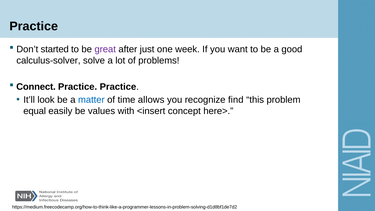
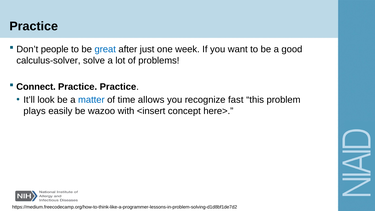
started: started -> people (55, 49)
great colour: purple -> blue (105, 49)
find: find -> fast (236, 100)
equal: equal -> plays (35, 111)
values: values -> wazoo (102, 111)
